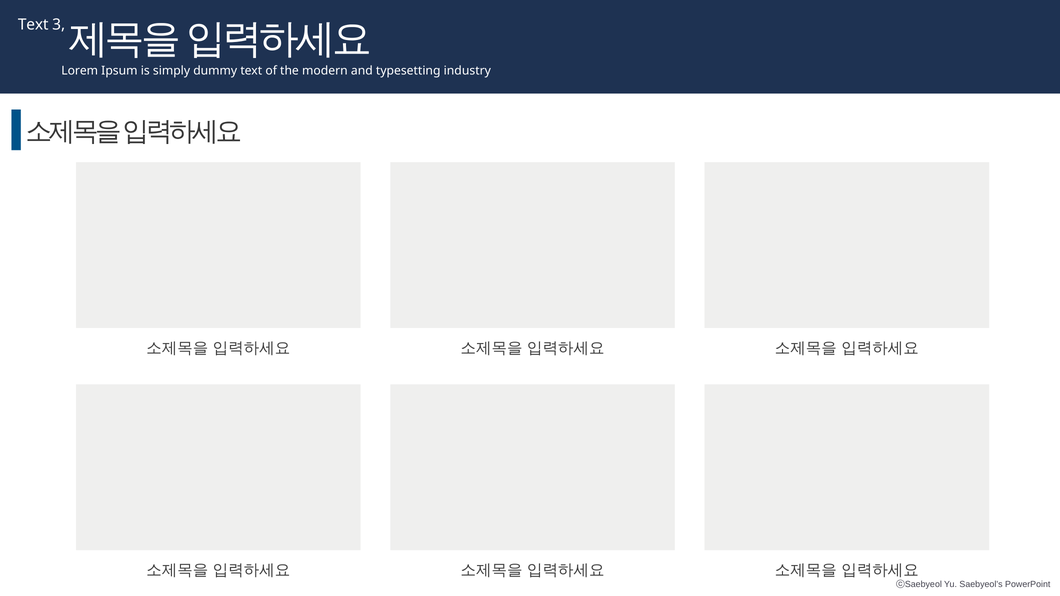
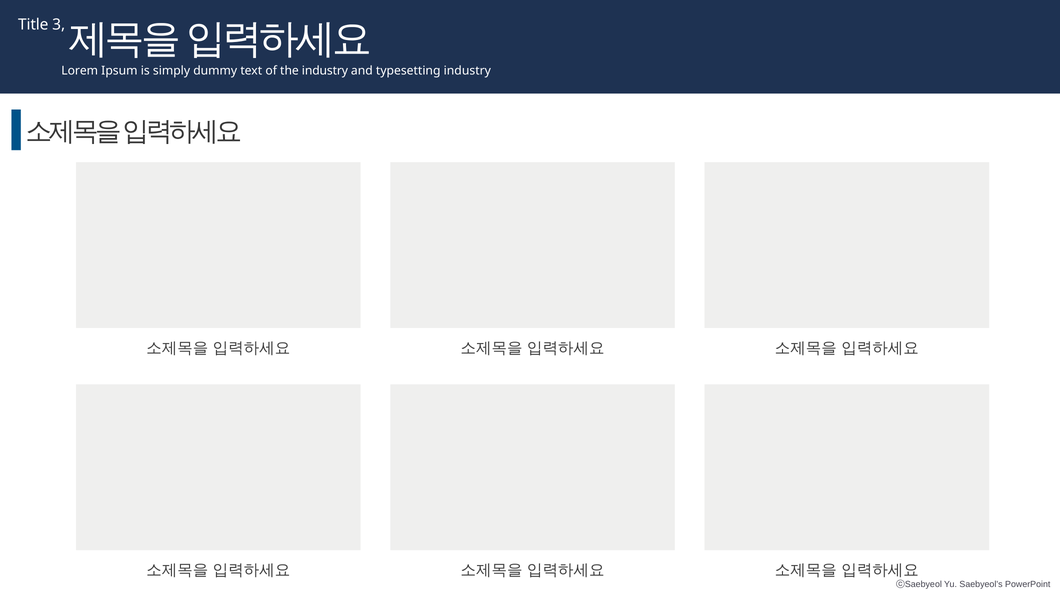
Text: Text -> Title (33, 24)
the modern: modern -> industry (325, 71)
